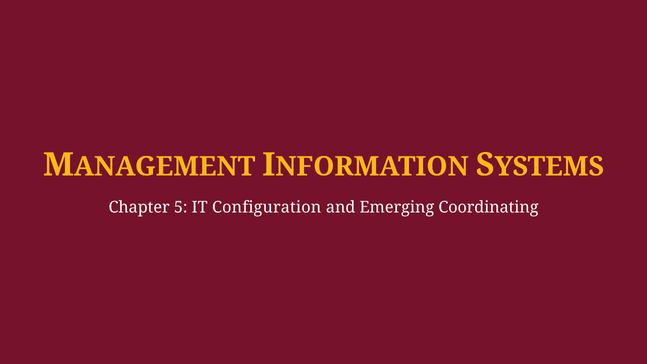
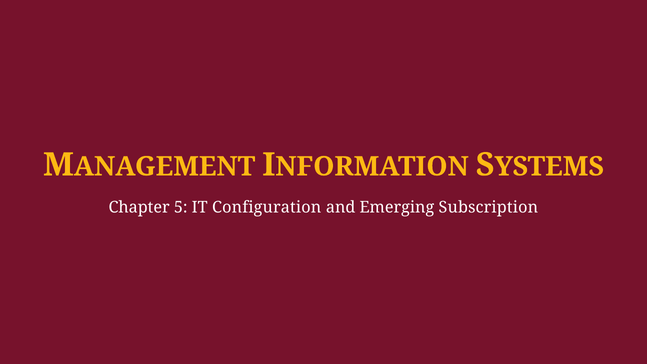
Coordinating: Coordinating -> Subscription (488, 207)
